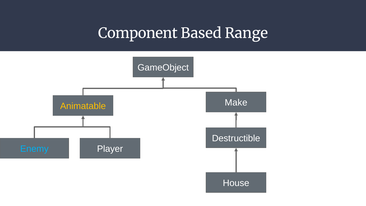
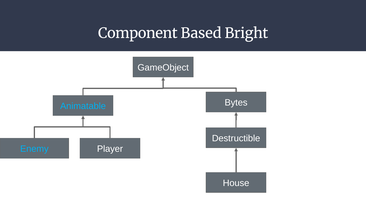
Range: Range -> Bright (246, 33)
Make: Make -> Bytes (236, 103)
Animatable colour: yellow -> light blue (83, 106)
